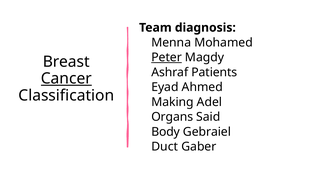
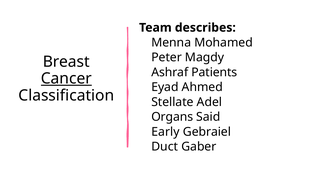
diagnosis: diagnosis -> describes (205, 28)
Peter underline: present -> none (167, 57)
Making: Making -> Stellate (172, 102)
Body: Body -> Early (165, 132)
